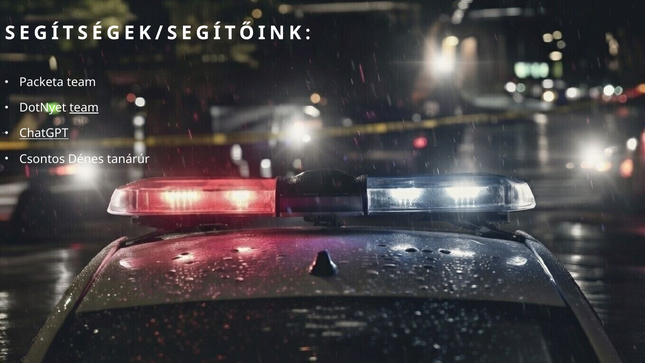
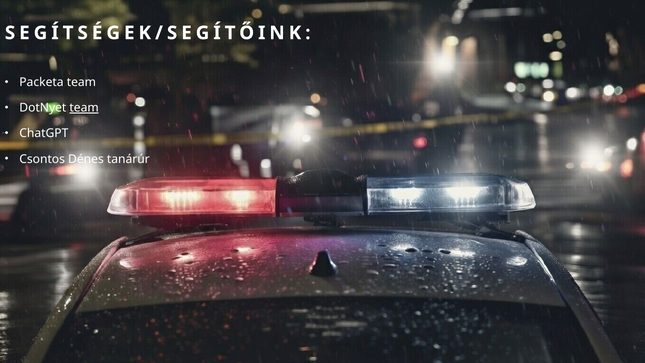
ChatGPT underline: present -> none (44, 133)
